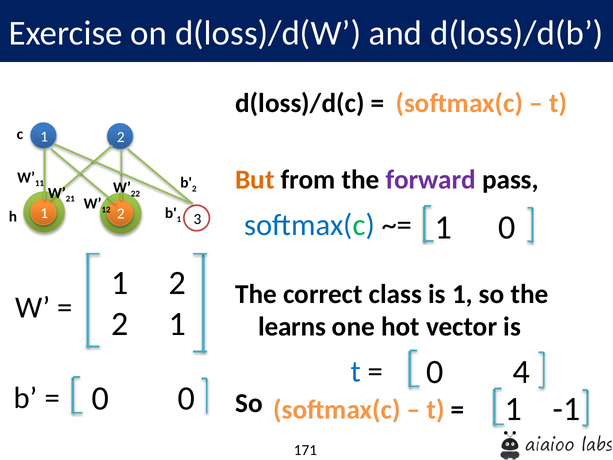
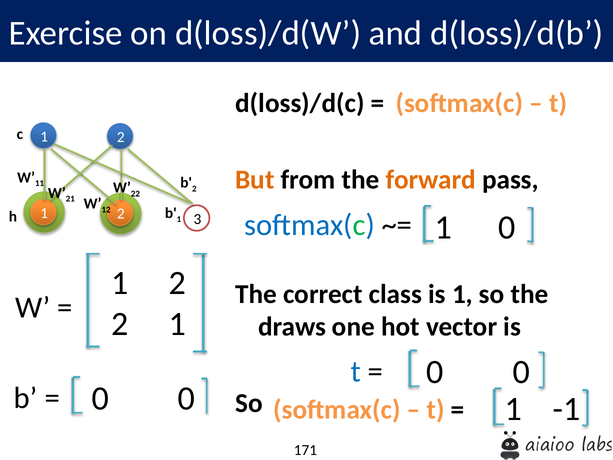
forward colour: purple -> orange (431, 179)
learns: learns -> draws (292, 327)
4: 4 -> 0 (521, 372)
